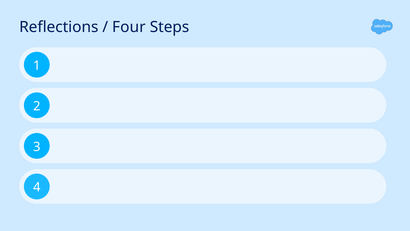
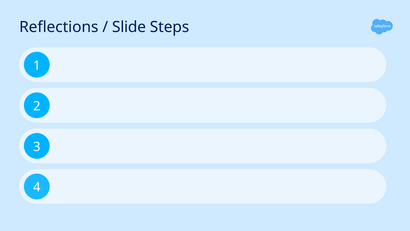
Four: Four -> Slide (129, 27)
